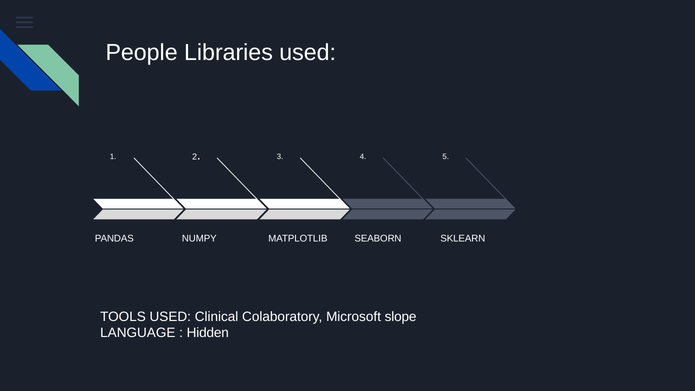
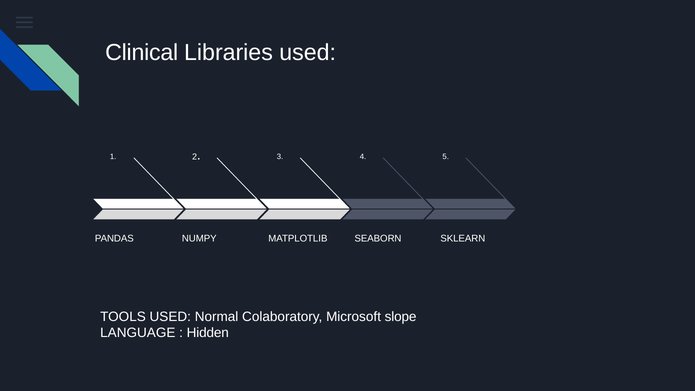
People: People -> Clinical (142, 52)
Clinical: Clinical -> Normal (217, 317)
